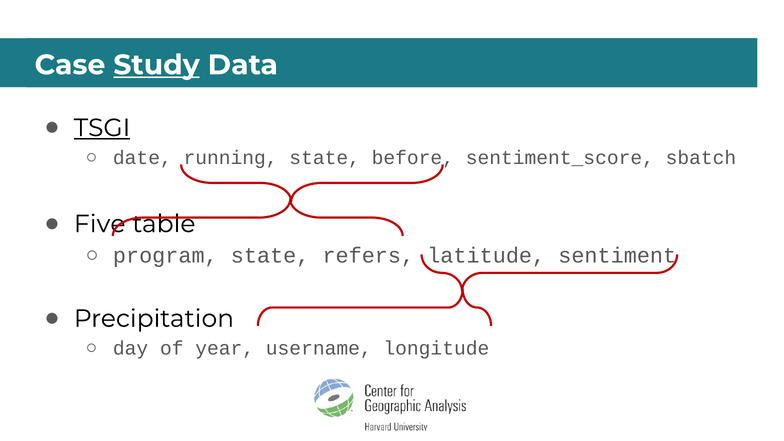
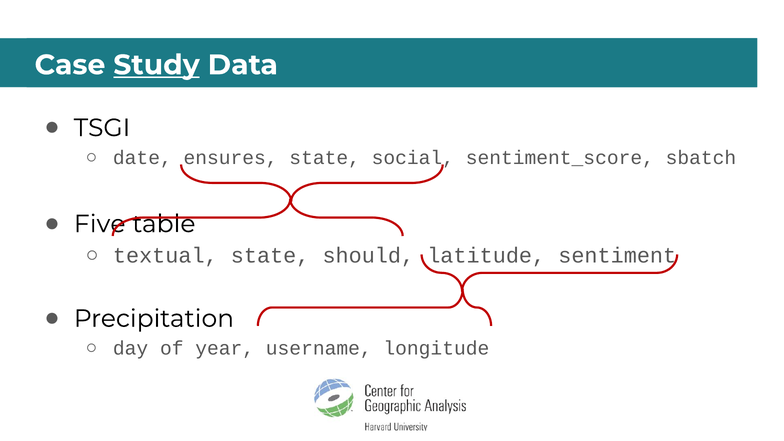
TSGI underline: present -> none (102, 128)
running: running -> ensures (231, 158)
before: before -> social (413, 158)
program: program -> textual (165, 256)
refers: refers -> should (368, 256)
